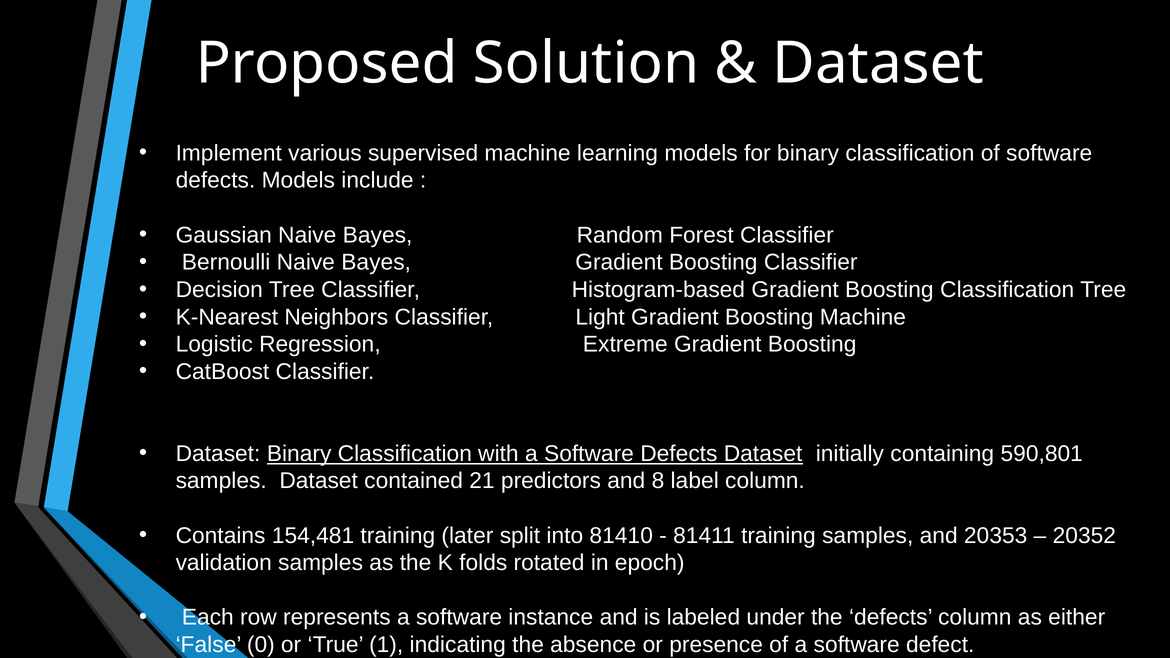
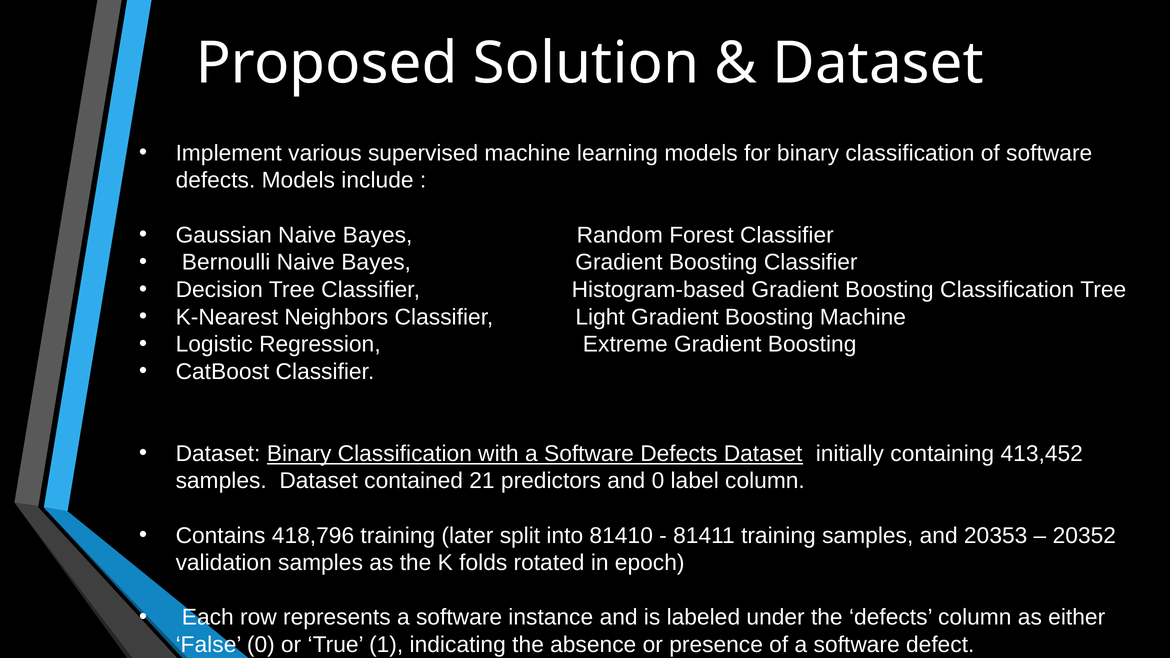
590,801: 590,801 -> 413,452 (1042, 454)
and 8: 8 -> 0 (658, 481)
154,481: 154,481 -> 418,796 (313, 536)
